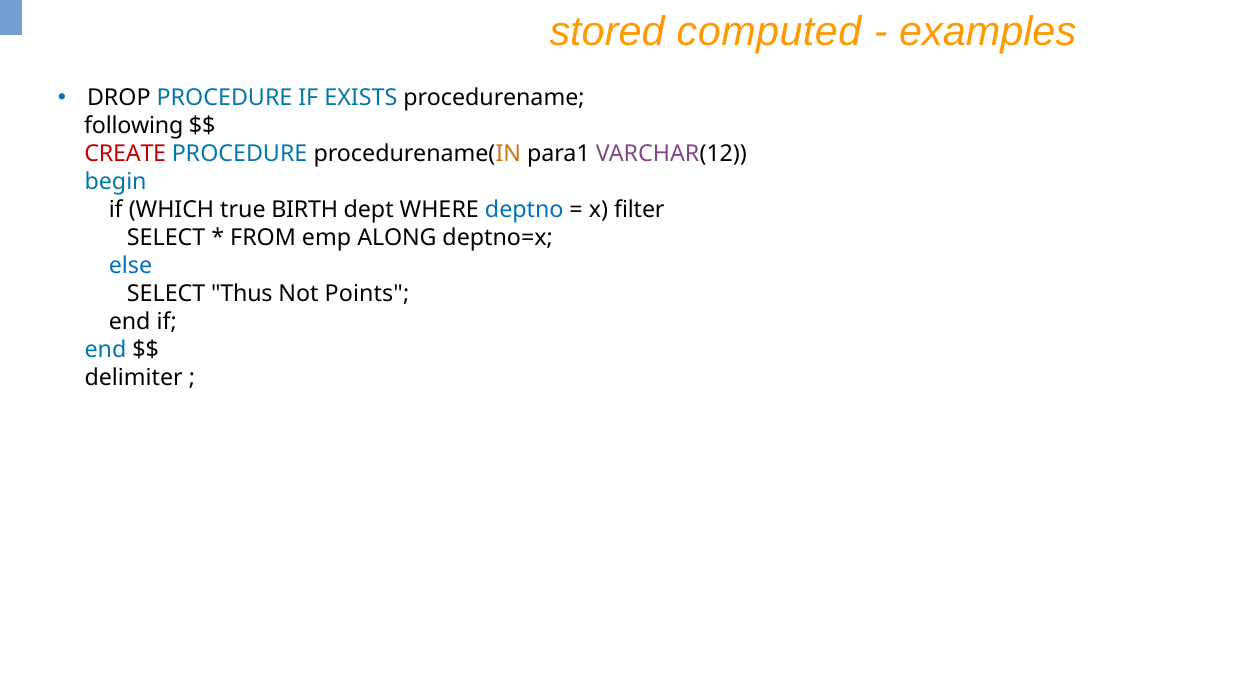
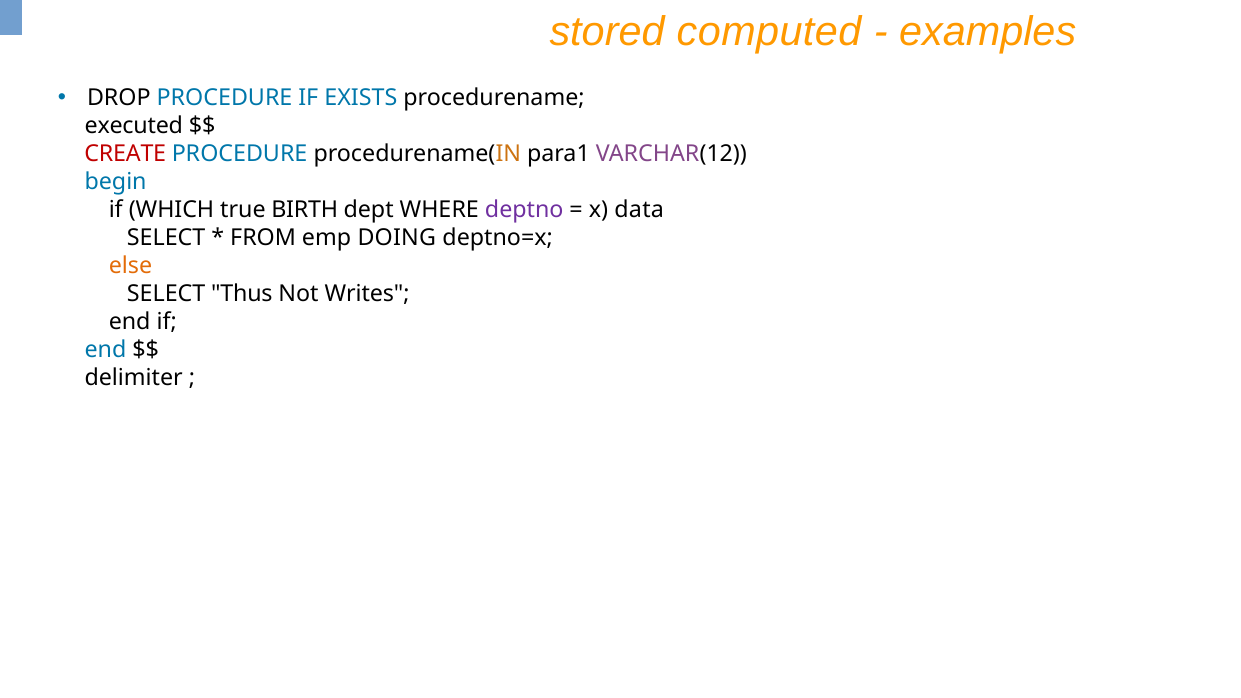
following: following -> executed (134, 126)
deptno colour: blue -> purple (524, 210)
filter: filter -> data (639, 210)
ALONG: ALONG -> DOING (397, 238)
else colour: blue -> orange (130, 266)
Points: Points -> Writes (367, 294)
